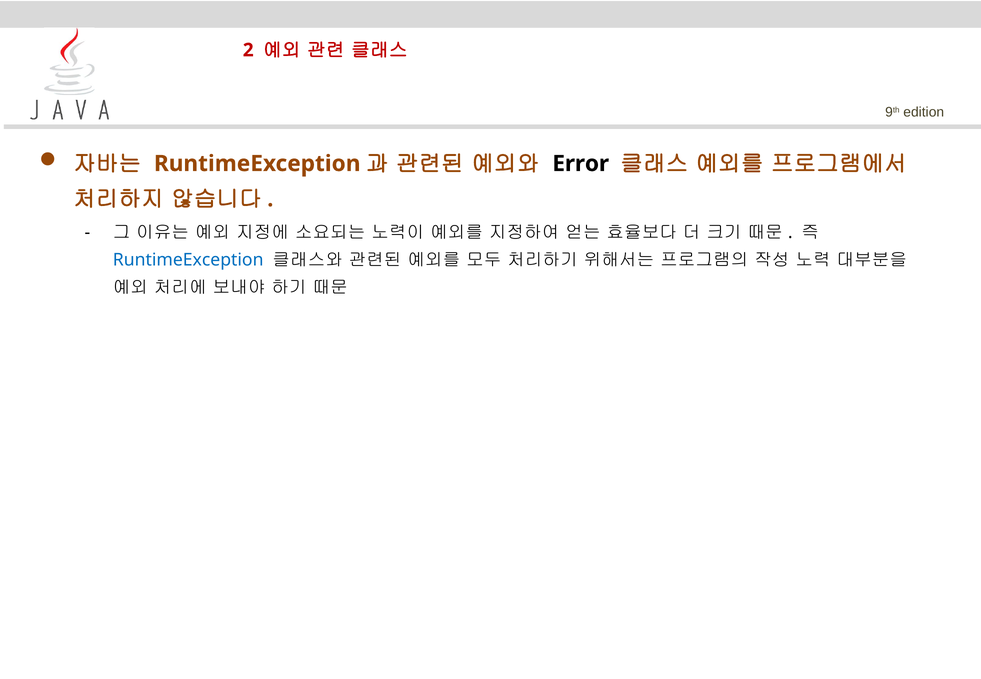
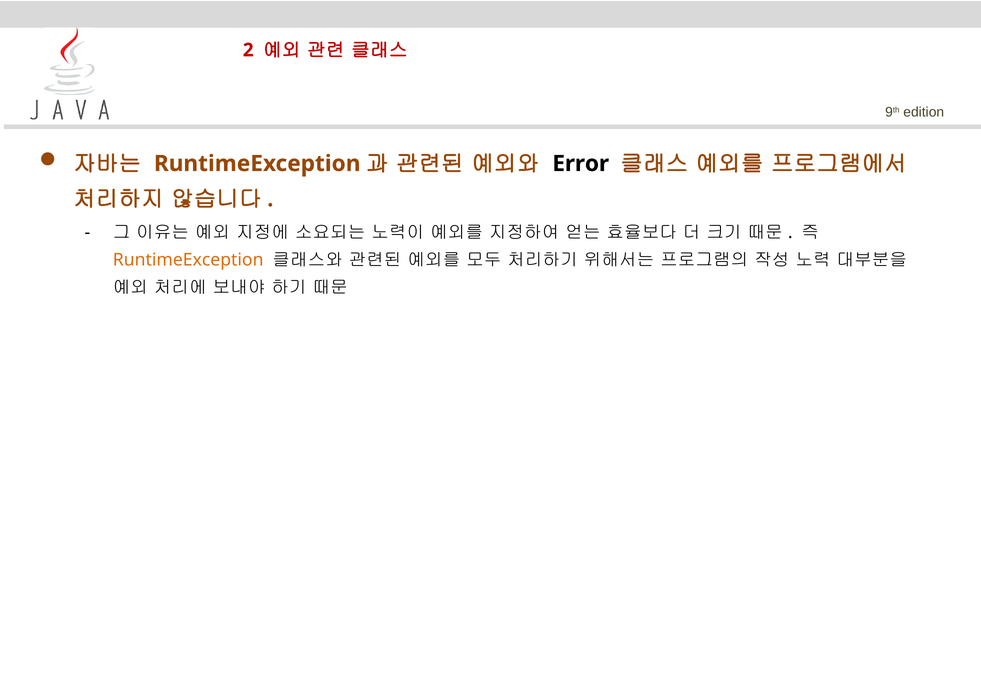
RuntimeException colour: blue -> orange (188, 260)
